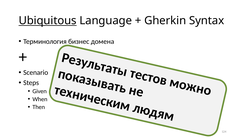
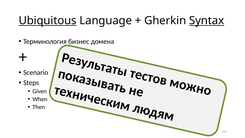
Syntax underline: none -> present (207, 21)
